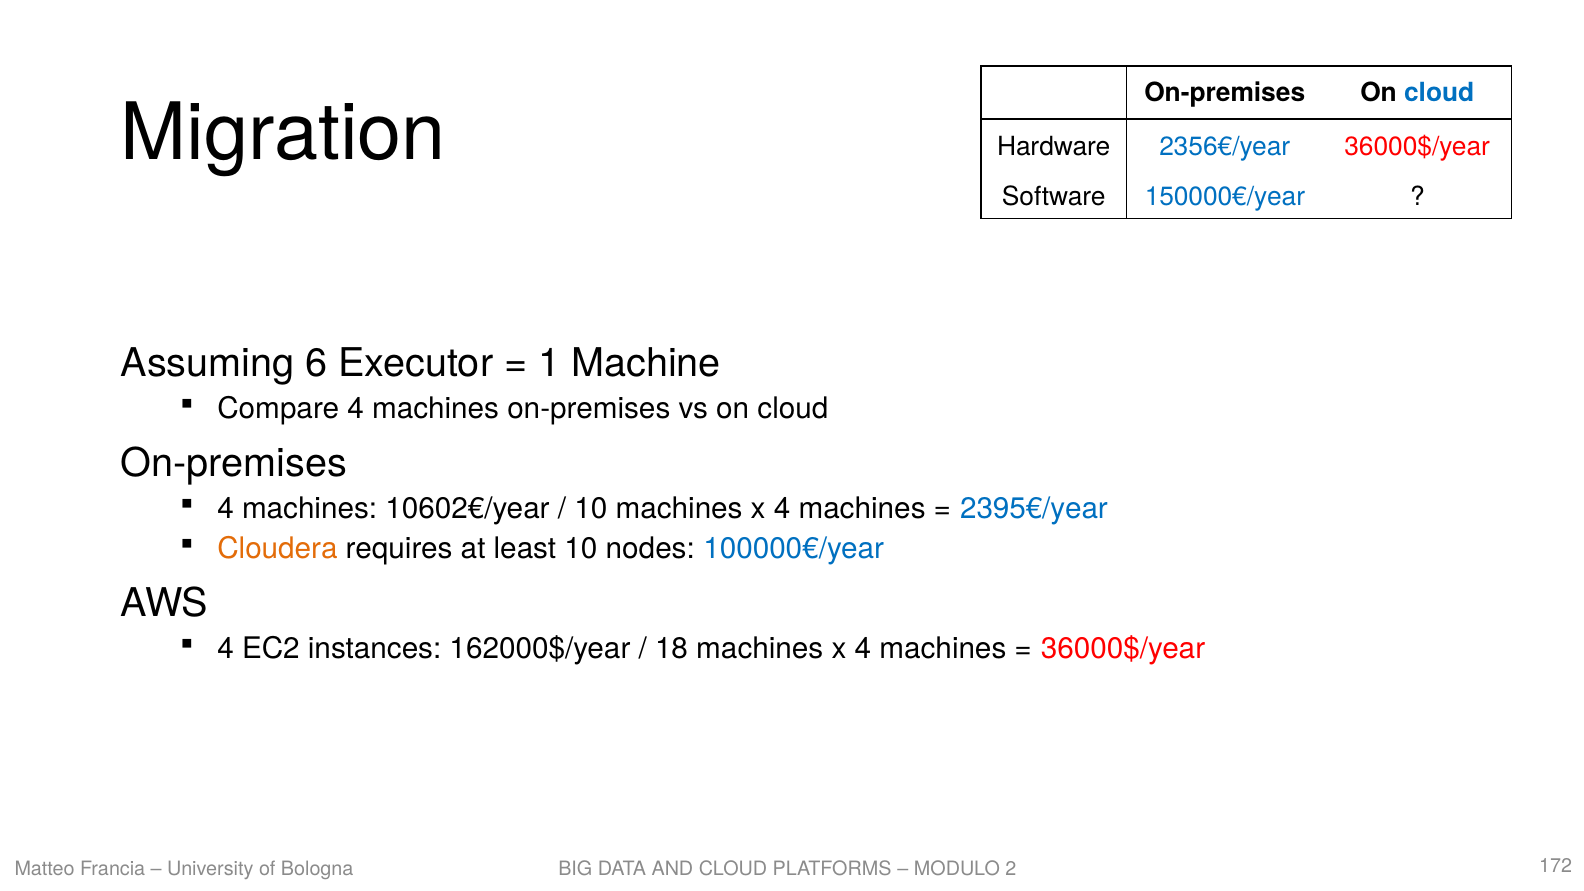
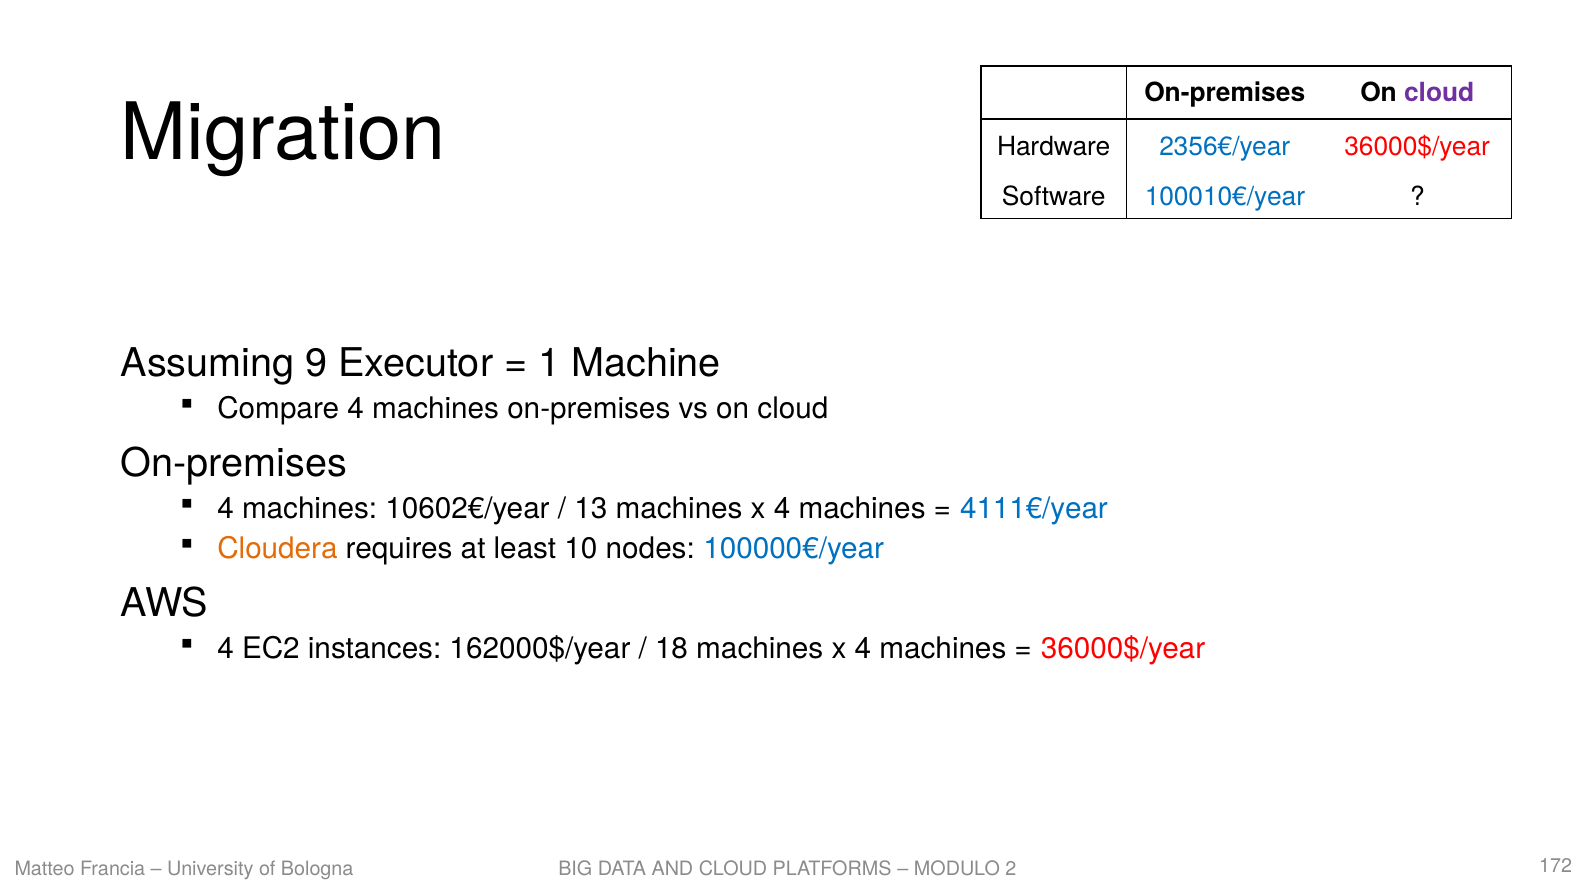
cloud colour: blue -> purple (1439, 93)
150000€/year: 150000€/year -> 100010€/year (1225, 196)
6: 6 -> 9 (316, 363)
10: 10 -> 13 (591, 509)
2395€/year: 2395€/year -> 4111€/year (1034, 509)
